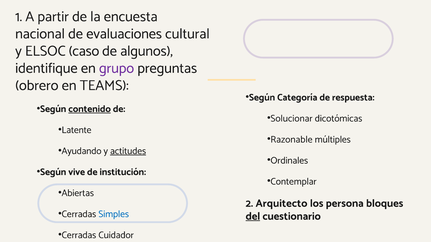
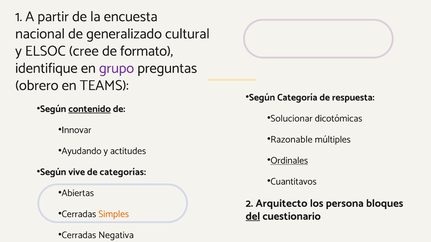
evaluaciones: evaluaciones -> generalizado (124, 34)
caso: caso -> cree (84, 51)
algunos: algunos -> formato (147, 51)
Latente: Latente -> Innovar (76, 130)
actitudes underline: present -> none (128, 151)
Ordinales underline: none -> present (289, 161)
institución: institución -> categorías (123, 172)
Contemplar: Contemplar -> Cuantitavos (294, 182)
Simples colour: blue -> orange (114, 214)
Cuidador: Cuidador -> Negativa (116, 235)
